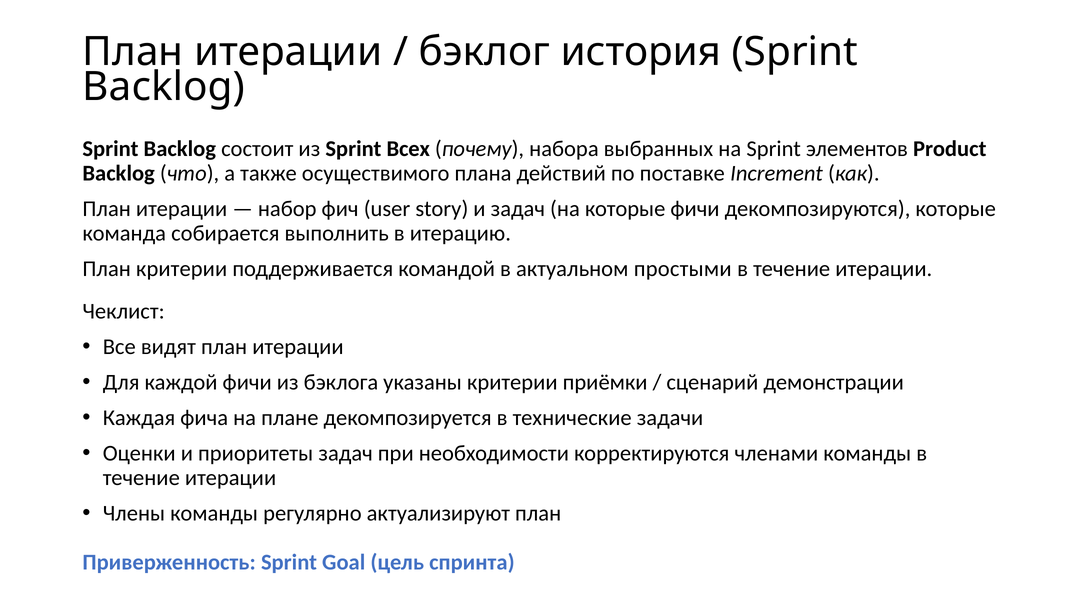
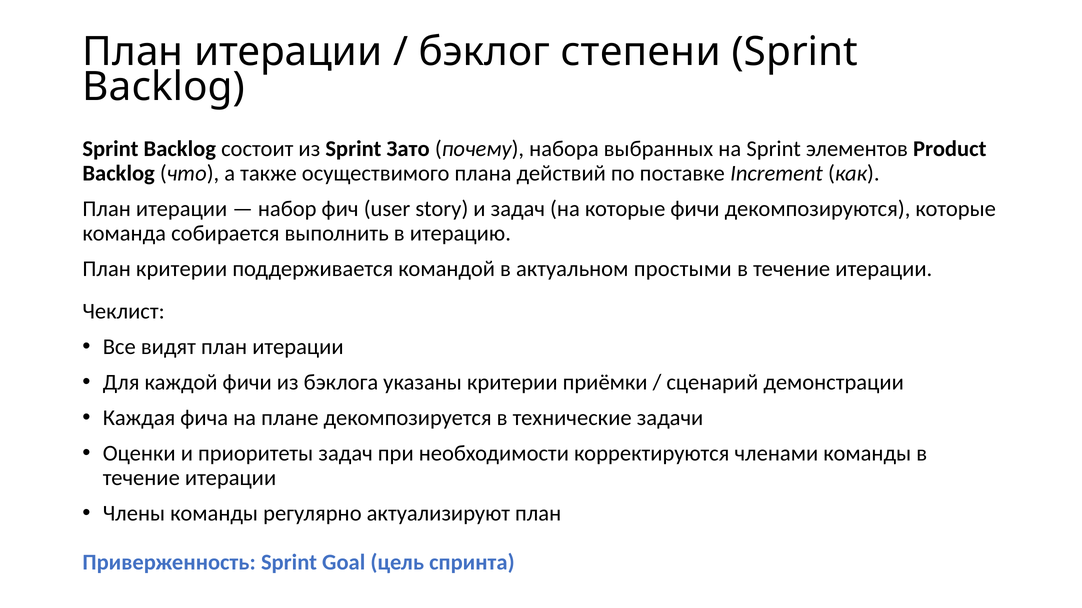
история: история -> степени (641, 52)
Всех: Всех -> Зато (408, 149)
